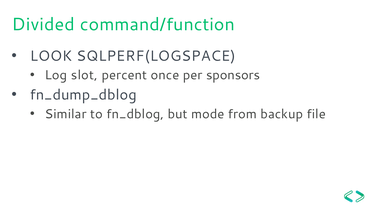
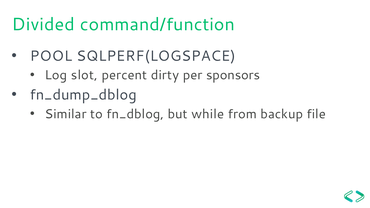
LOOK: LOOK -> POOL (51, 56)
once: once -> dirty (165, 75)
mode: mode -> while (208, 114)
